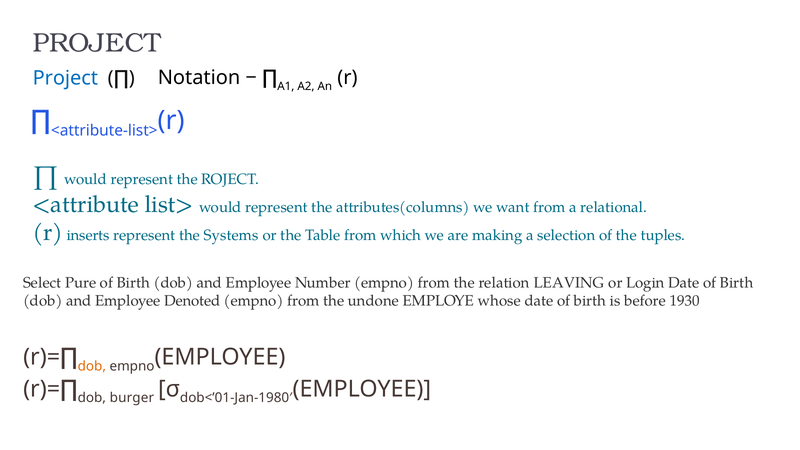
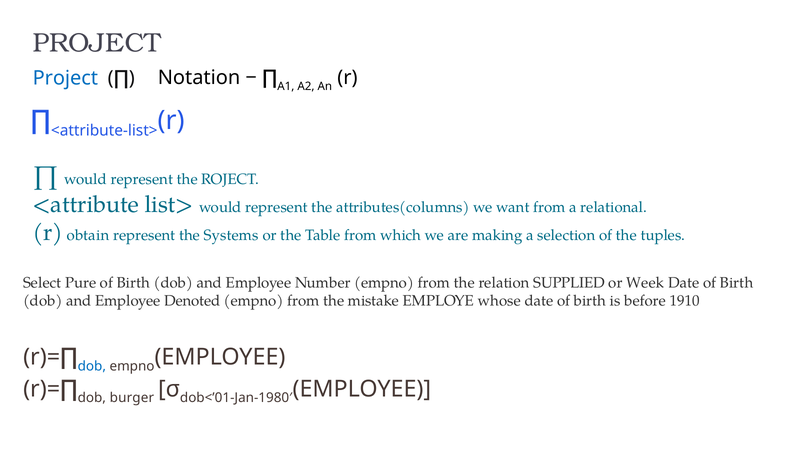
inserts: inserts -> obtain (88, 235)
LEAVING: LEAVING -> SUPPLIED (569, 283)
Login: Login -> Week (645, 283)
undone: undone -> mistake (373, 301)
1930: 1930 -> 1910 (685, 301)
dob colour: orange -> blue (92, 366)
